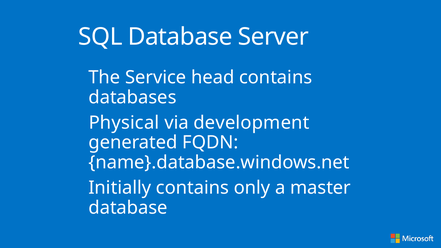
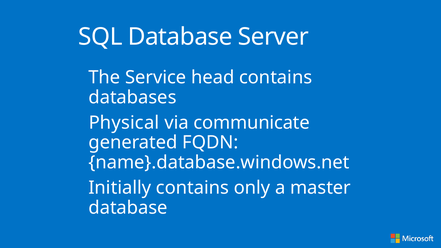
development: development -> communicate (252, 123)
